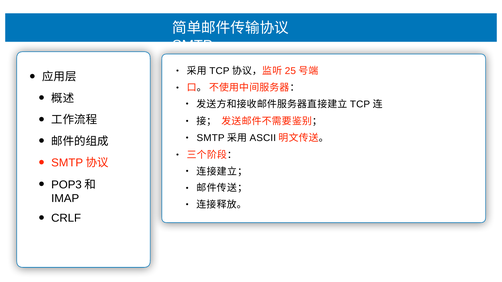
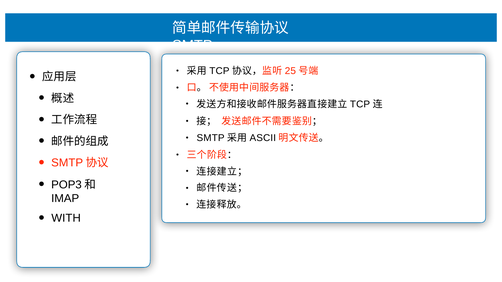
CRLF: CRLF -> WITH (66, 218)
